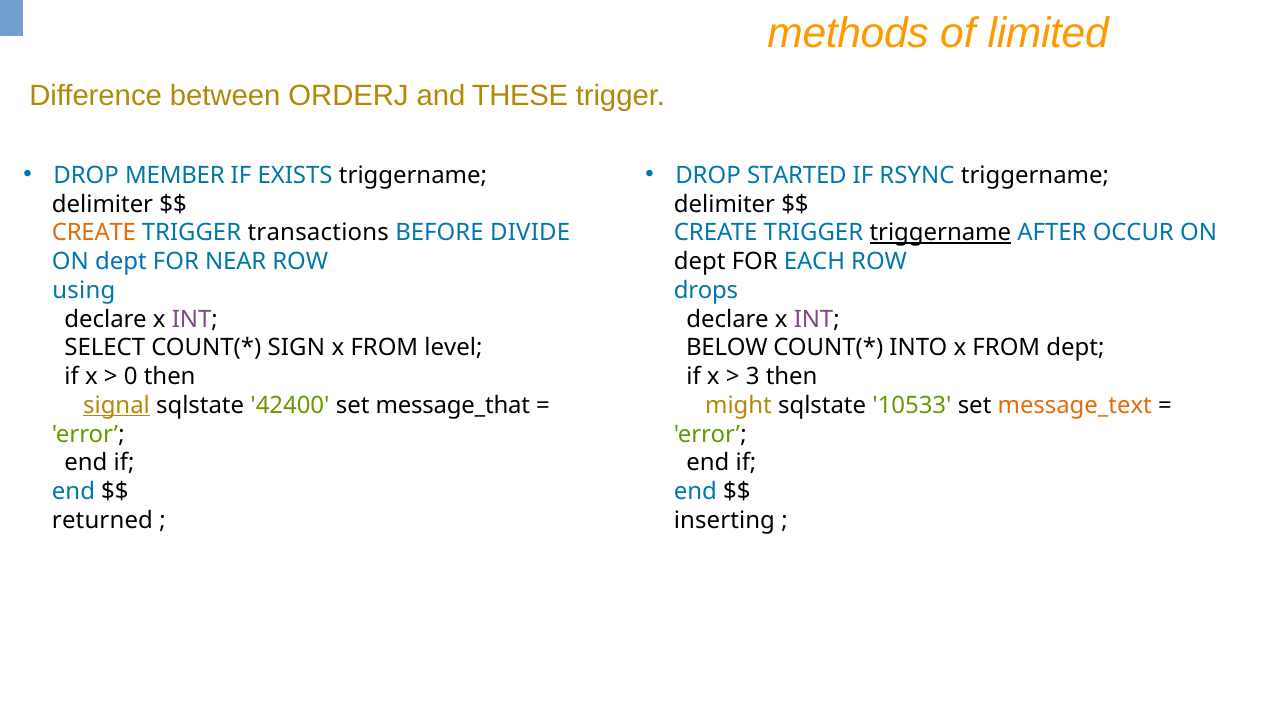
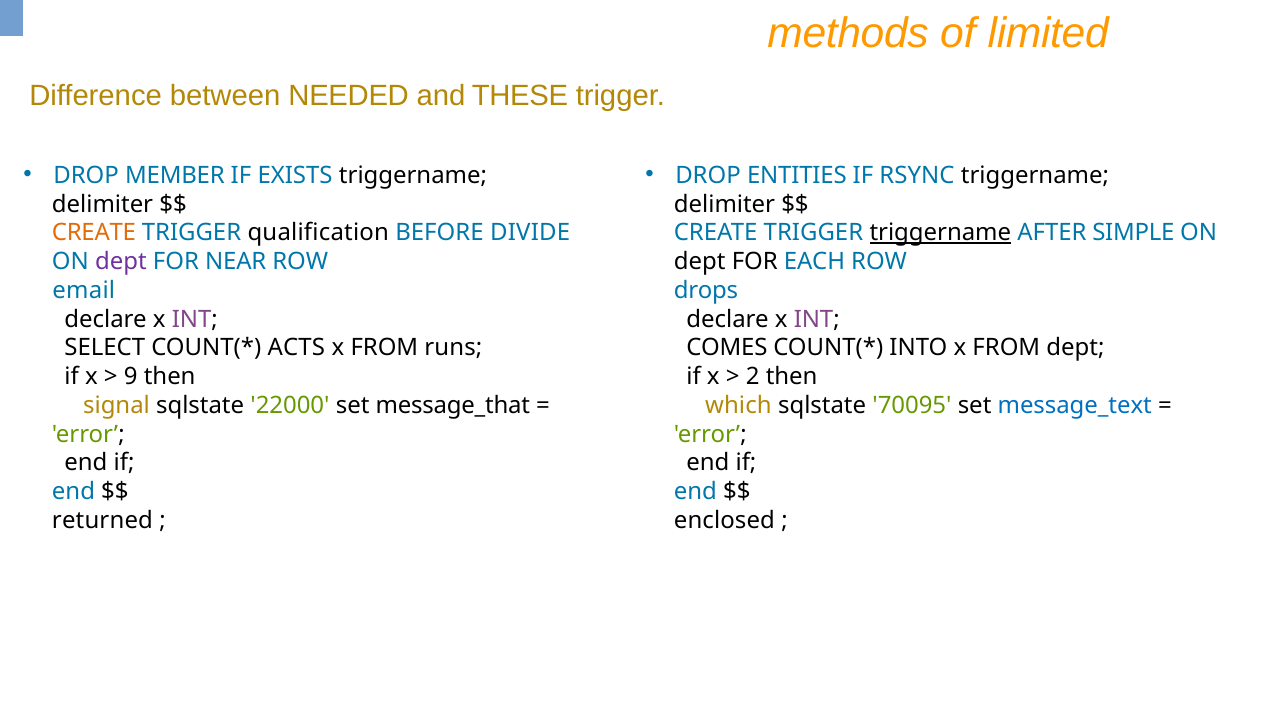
ORDERJ: ORDERJ -> NEEDED (349, 96)
STARTED: STARTED -> ENTITIES (797, 175)
transactions: transactions -> qualification (318, 233)
OCCUR: OCCUR -> SIMPLE (1133, 233)
dept colour: blue -> purple (121, 262)
using: using -> email (84, 290)
SIGN: SIGN -> ACTS (296, 348)
level: level -> runs (453, 348)
BELOW: BELOW -> COMES (727, 348)
0: 0 -> 9 (131, 377)
3: 3 -> 2 (753, 377)
signal underline: present -> none (117, 405)
42400: 42400 -> 22000 (290, 405)
might: might -> which (738, 405)
10533: 10533 -> 70095 (912, 405)
message_text colour: orange -> blue (1075, 405)
inserting: inserting -> enclosed (724, 520)
